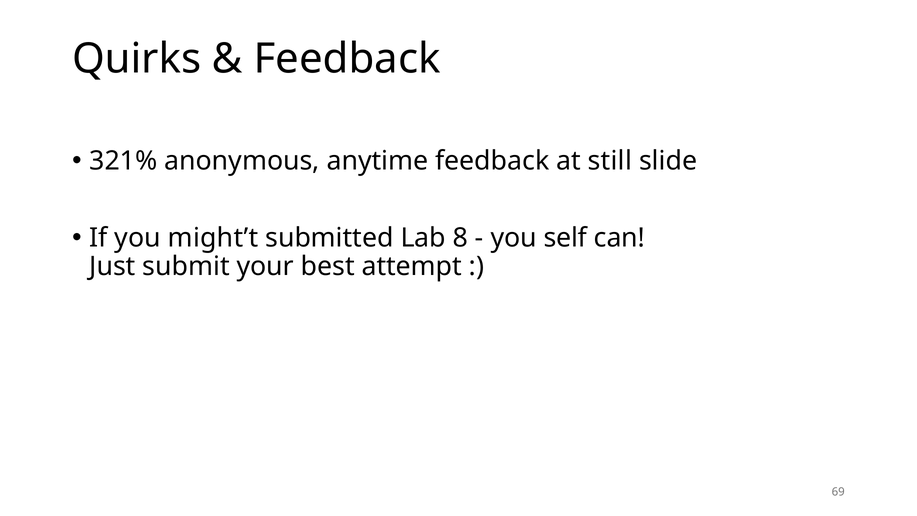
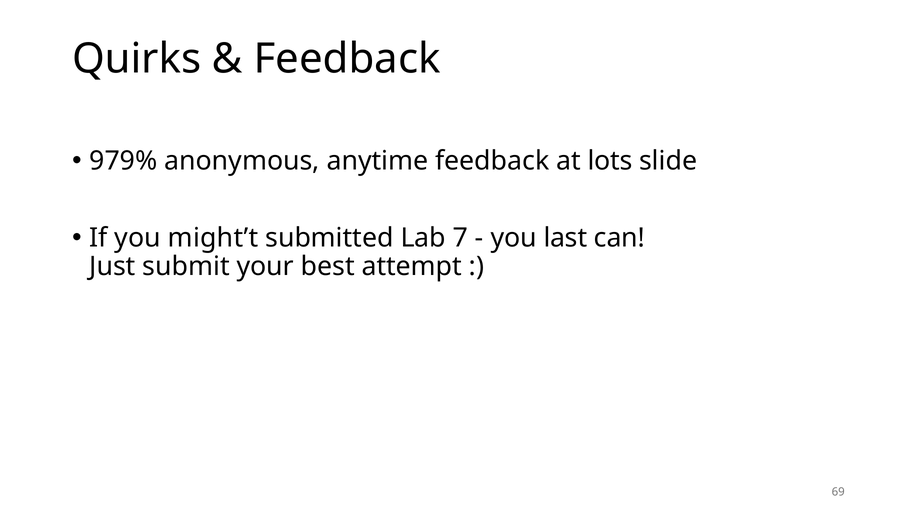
321%: 321% -> 979% (123, 161)
still: still -> lots (610, 161)
8: 8 -> 7 (460, 238)
self: self -> last (565, 238)
